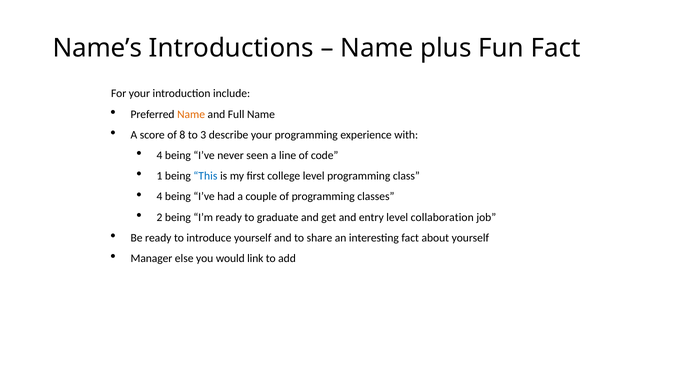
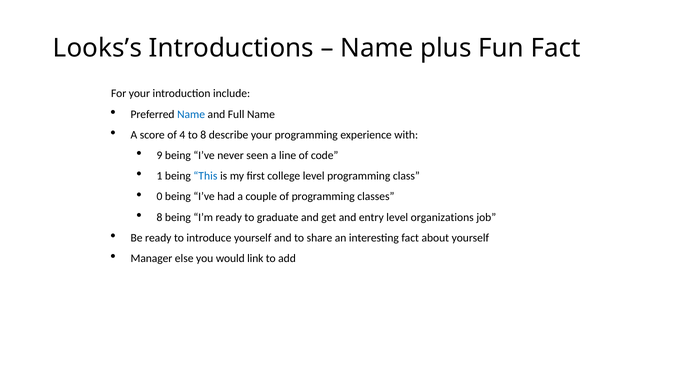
Name’s: Name’s -> Looks’s (97, 48)
Name colour: orange -> blue (191, 114)
8: 8 -> 4 (182, 135)
to 3: 3 -> 8 (203, 135)
4: 4 -> 9 (159, 155)
4: 4 -> 0 (159, 196)
2: 2 -> 8 (159, 217)
collaboration: collaboration -> organizations (442, 217)
